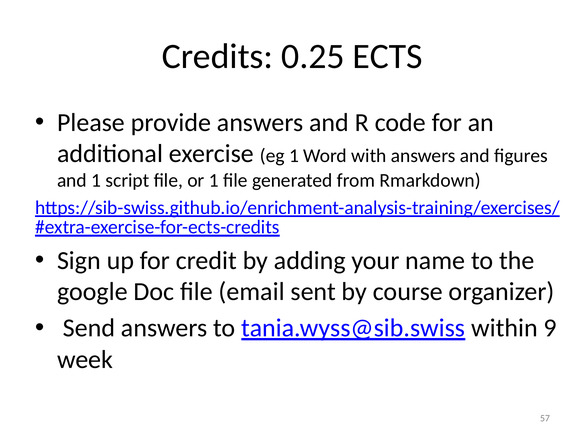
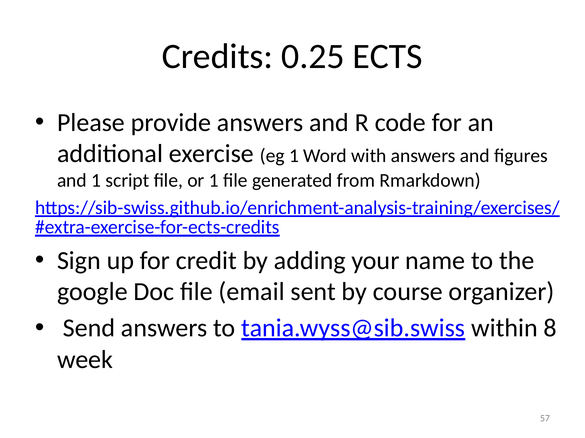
9: 9 -> 8 (550, 329)
